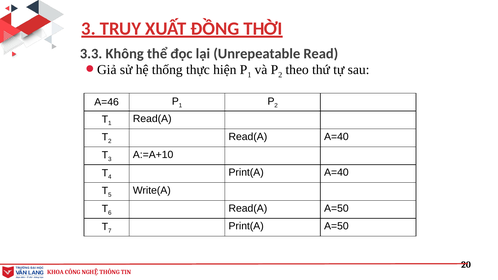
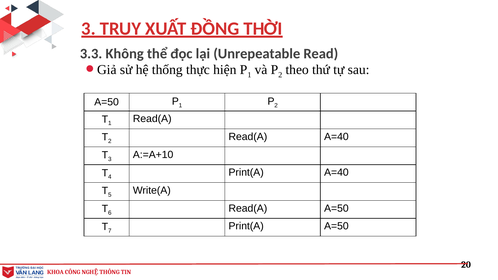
A=46: A=46 -> A=50 (107, 102)
